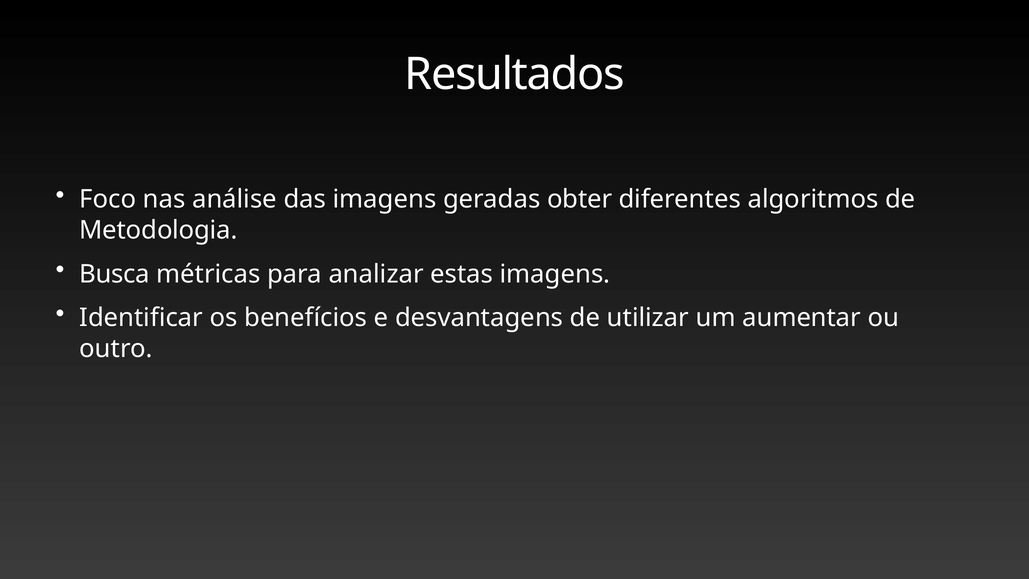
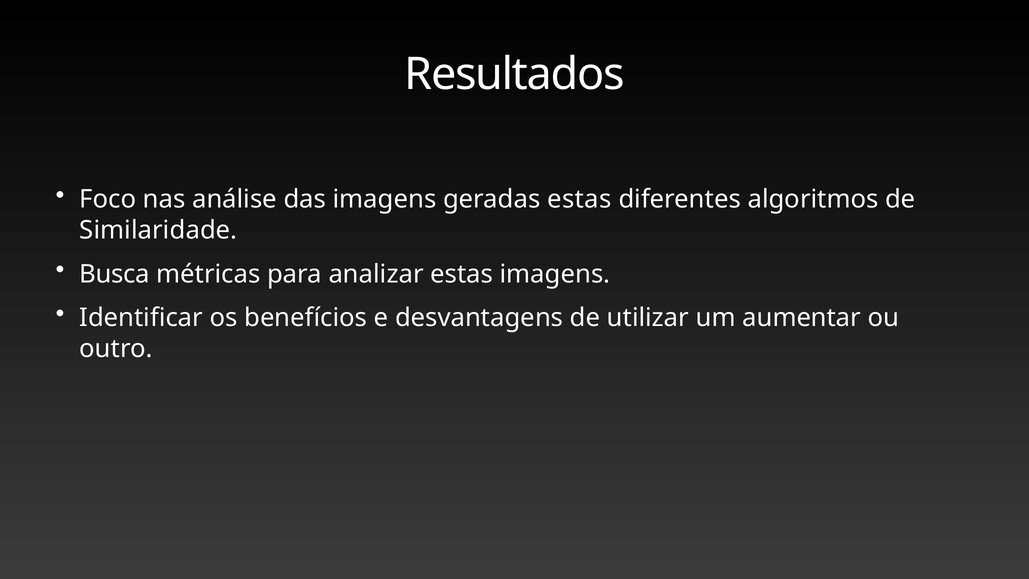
geradas obter: obter -> estas (579, 199)
Metodologia: Metodologia -> Similaridade (158, 230)
